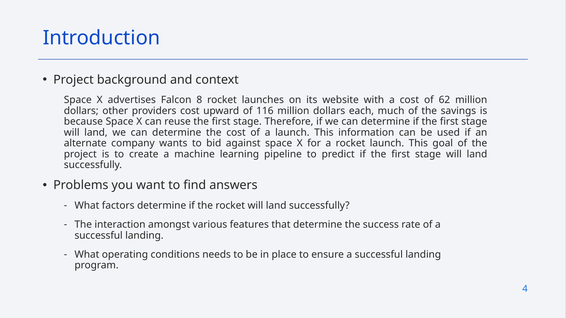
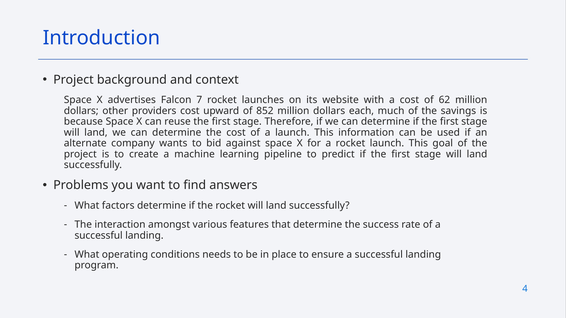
8: 8 -> 7 (199, 100)
116: 116 -> 852 (265, 111)
